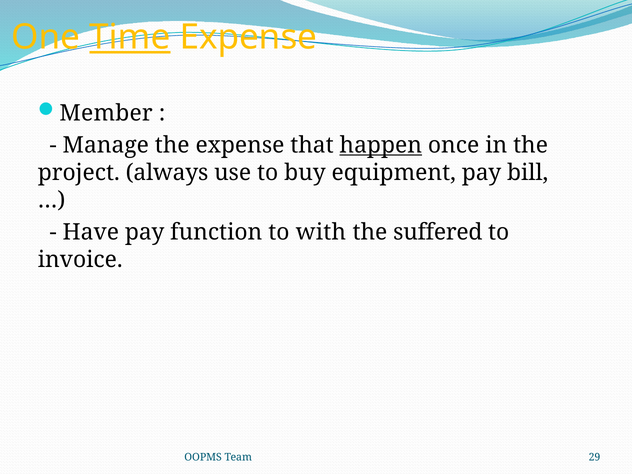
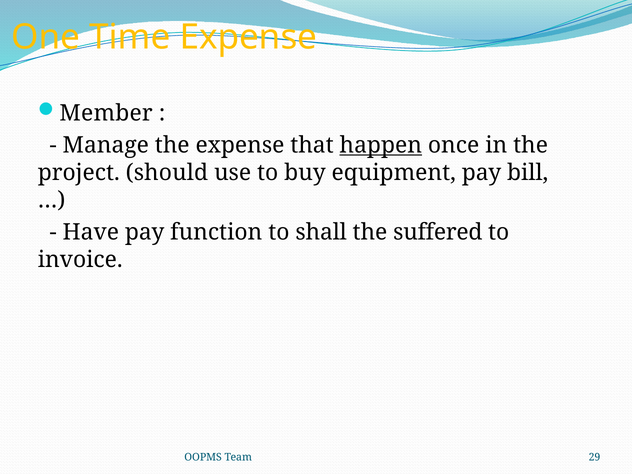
Time underline: present -> none (130, 37)
always: always -> should (167, 173)
with: with -> shall (321, 232)
